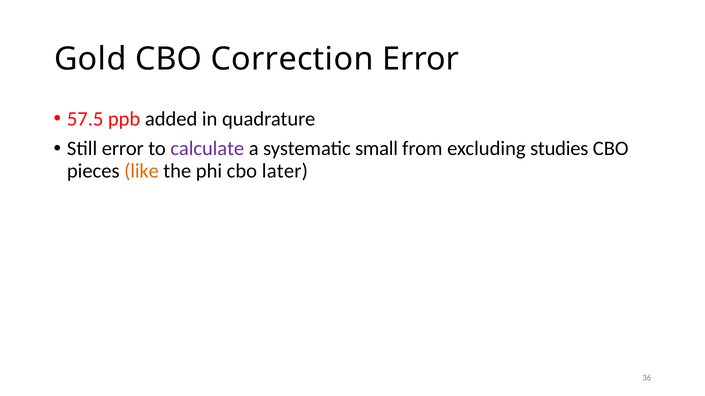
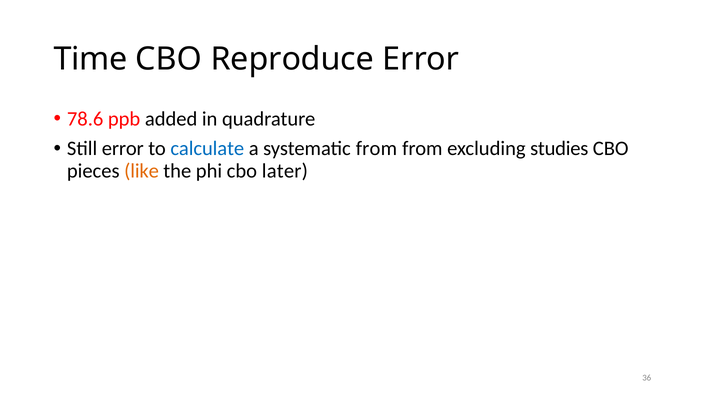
Gold: Gold -> Time (91, 59)
Correction: Correction -> Reproduce (292, 59)
57.5: 57.5 -> 78.6 (85, 119)
calculate colour: purple -> blue (207, 149)
systematic small: small -> from (376, 149)
